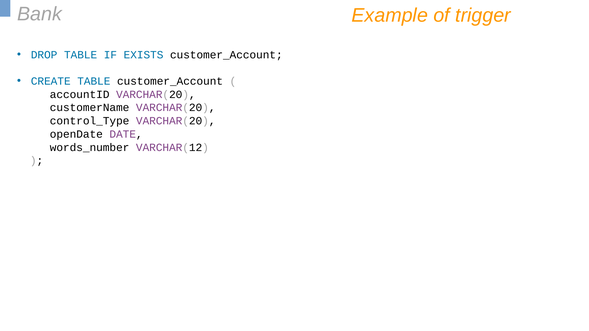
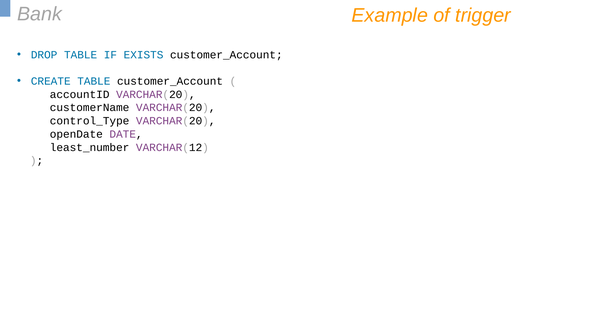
words_number: words_number -> least_number (90, 148)
